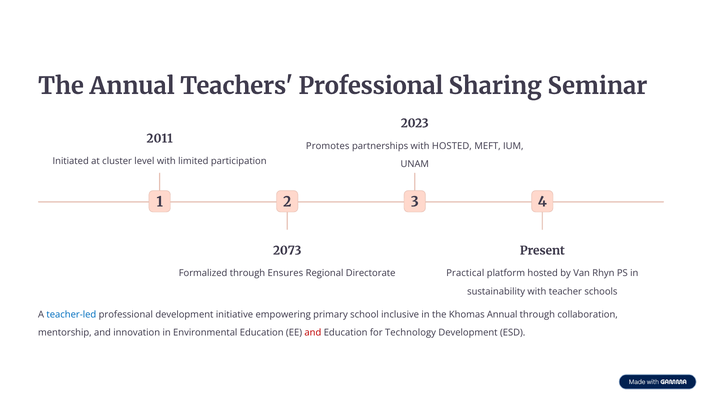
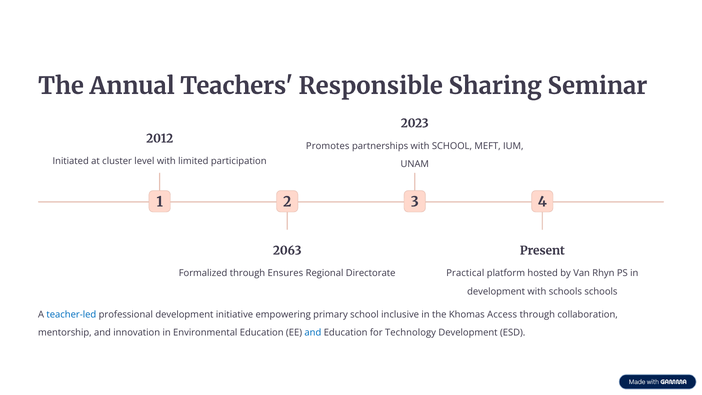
Teachers Professional: Professional -> Responsible (371, 86)
2011: 2011 -> 2012 (160, 139)
with HOSTED: HOSTED -> SCHOOL (452, 146)
2073: 2073 -> 2063 (287, 251)
sustainability: sustainability -> development (496, 291)
with teacher: teacher -> schools (565, 291)
Khomas Annual: Annual -> Access (502, 314)
and colour: red -> blue (313, 333)
